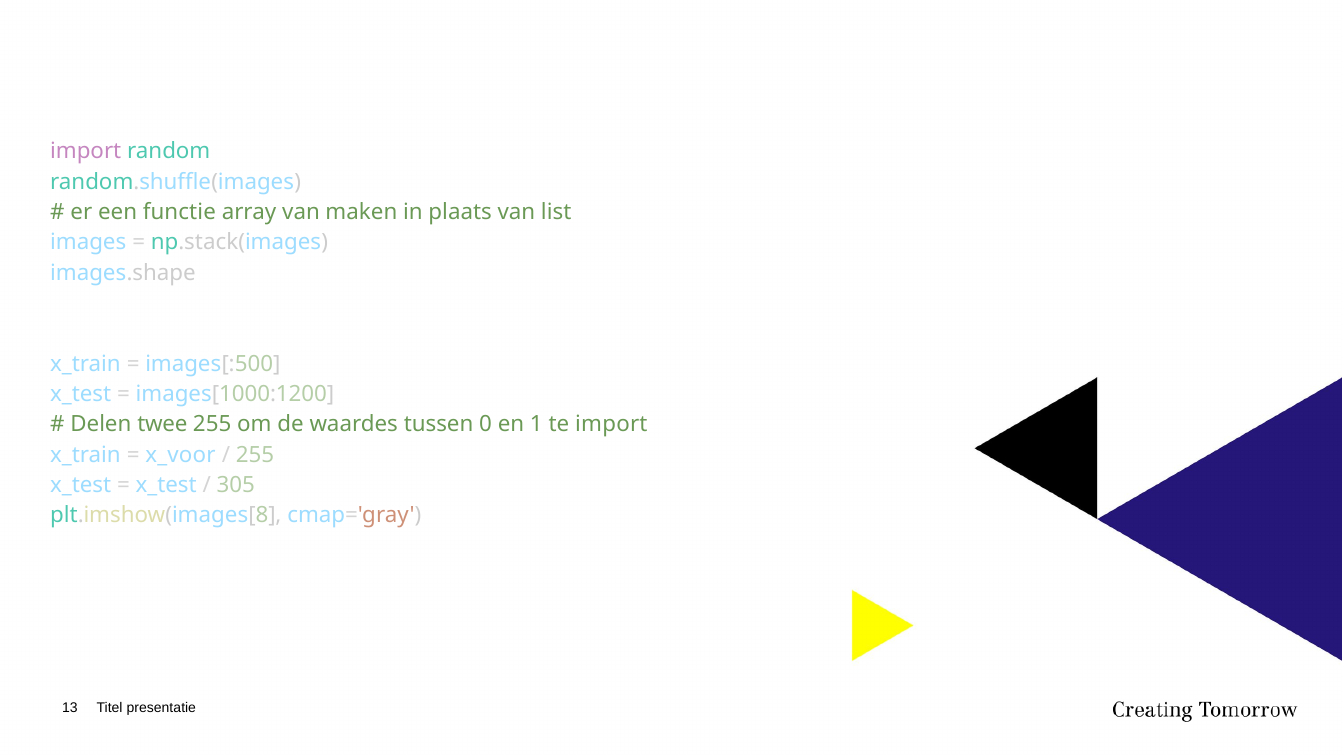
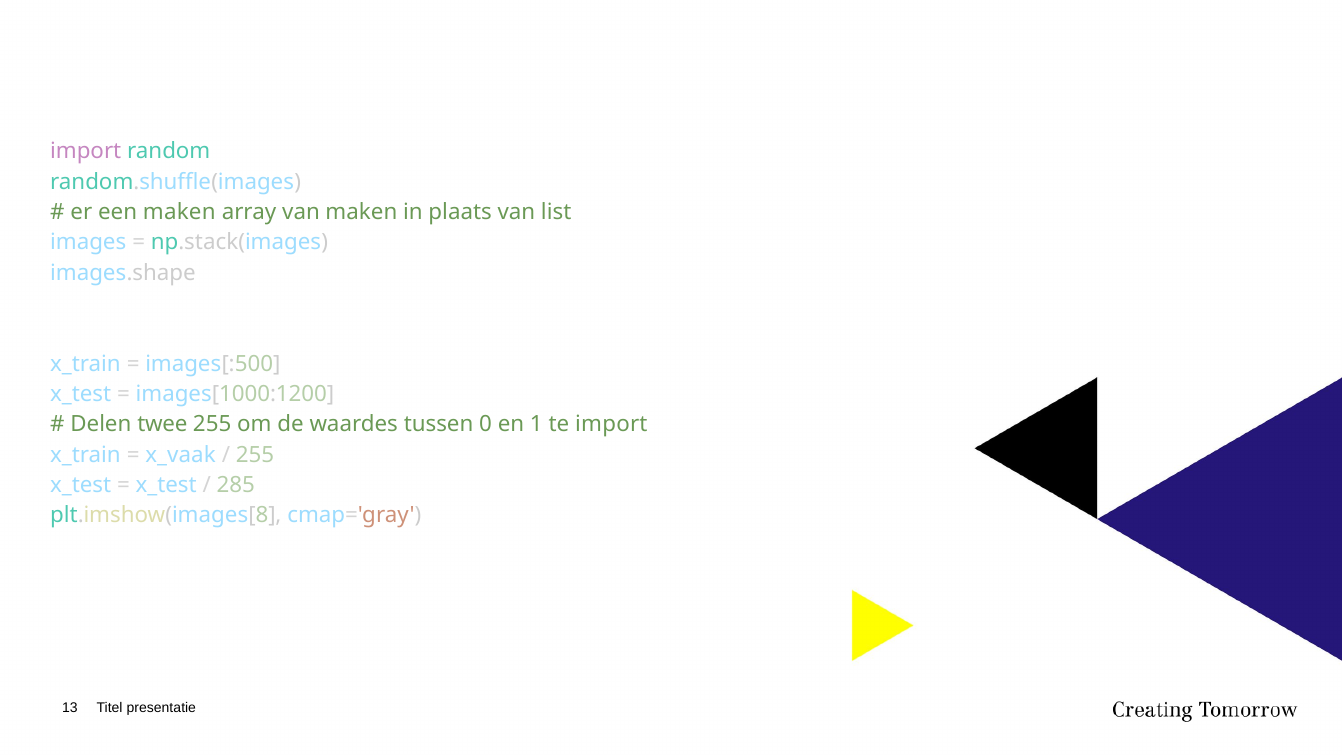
een functie: functie -> maken (179, 212)
x_voor: x_voor -> x_vaak (181, 455)
305: 305 -> 285 (236, 485)
